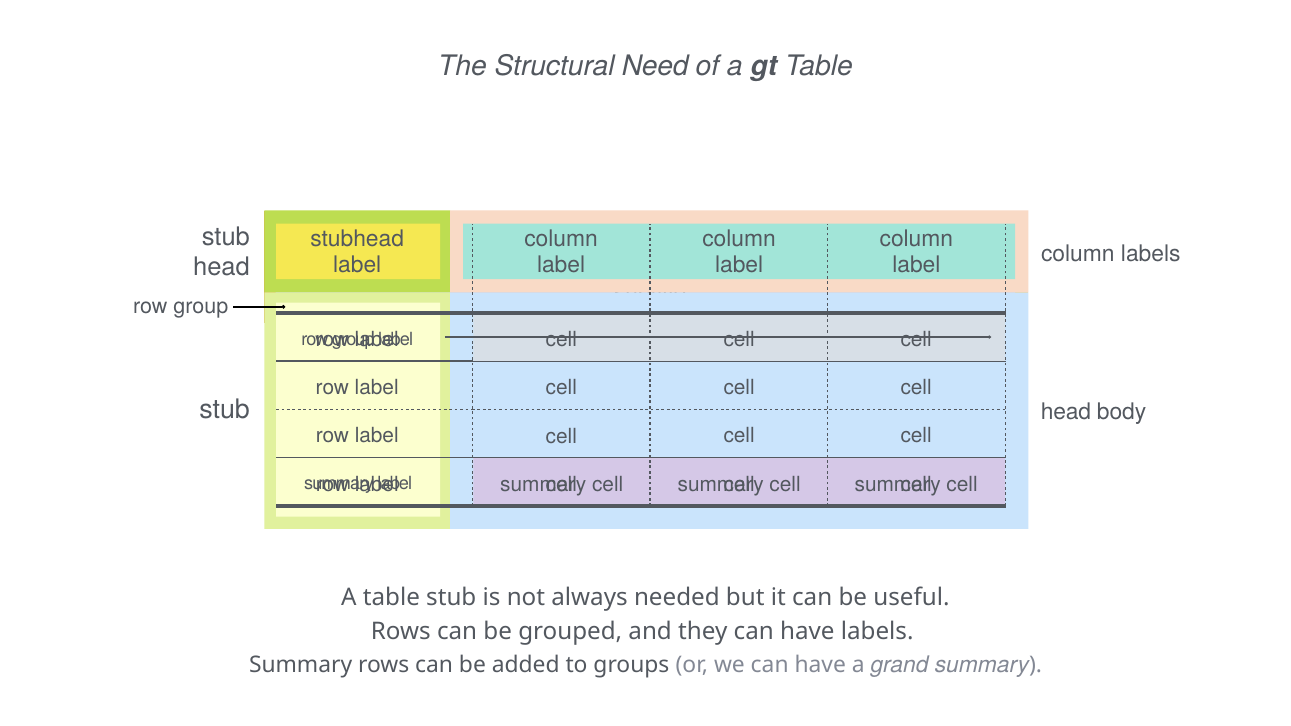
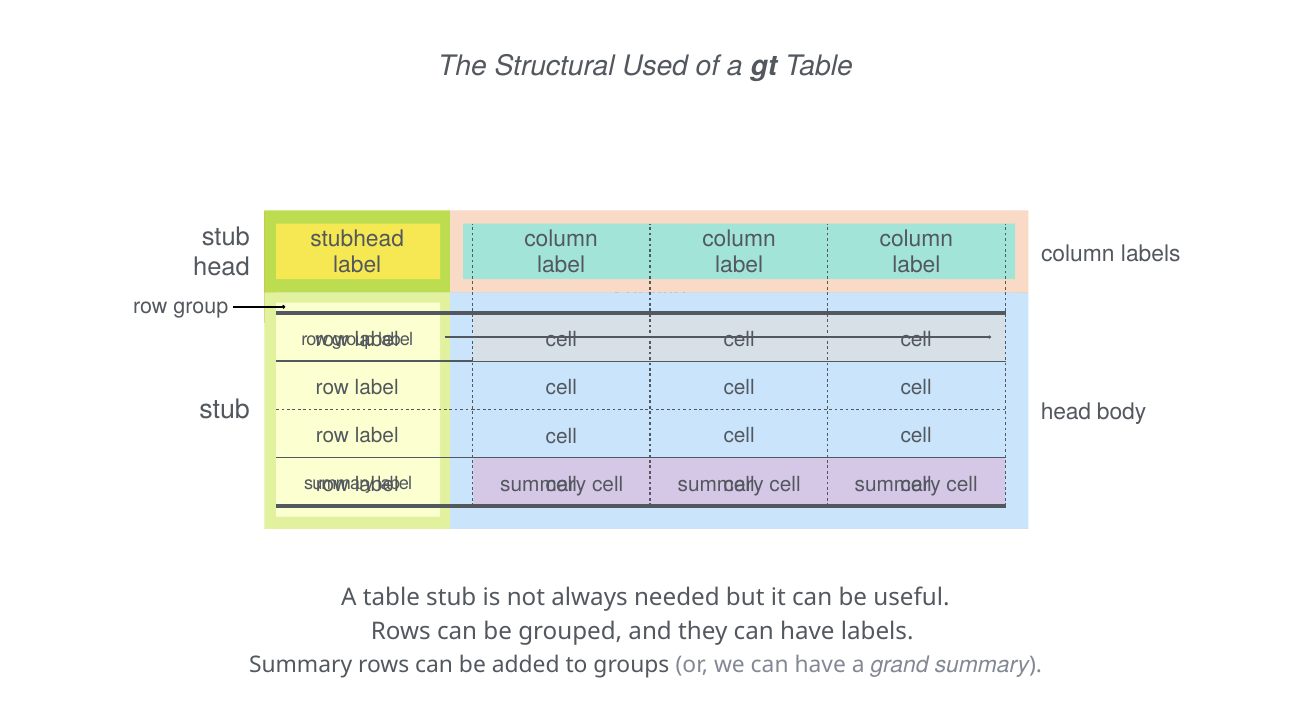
Need: Need -> Used (655, 66)
